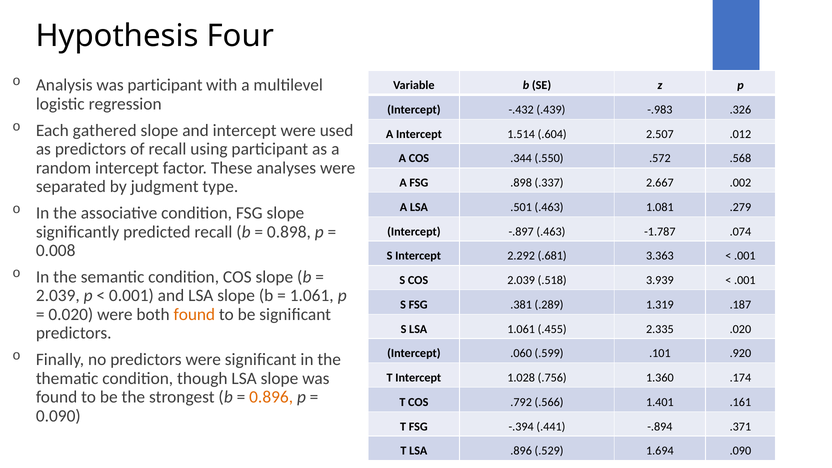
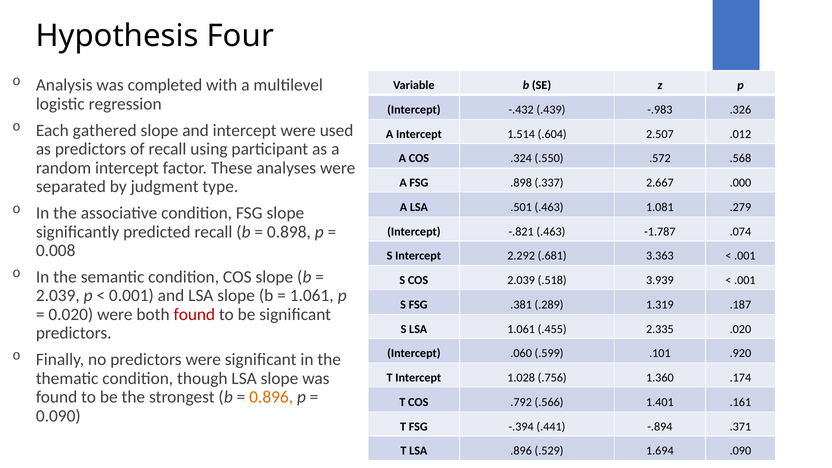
was participant: participant -> completed (165, 85)
.344: .344 -> .324 (521, 158)
.002: .002 -> .000 (740, 183)
-.897: -.897 -> -.821 (521, 232)
found colour: orange -> red (194, 314)
